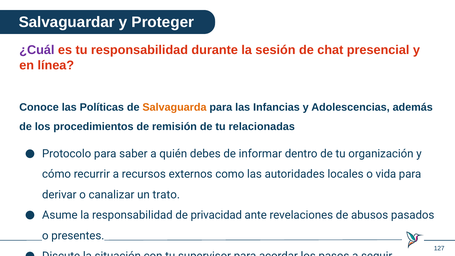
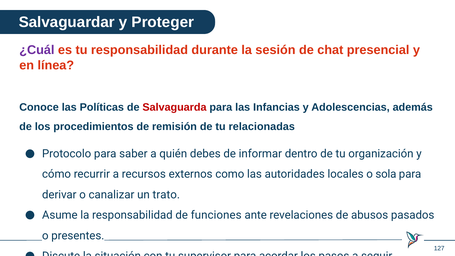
Salvaguarda colour: orange -> red (174, 107)
locales o vida: vida -> sola (386, 174)
privacidad: privacidad -> funciones (216, 215)
